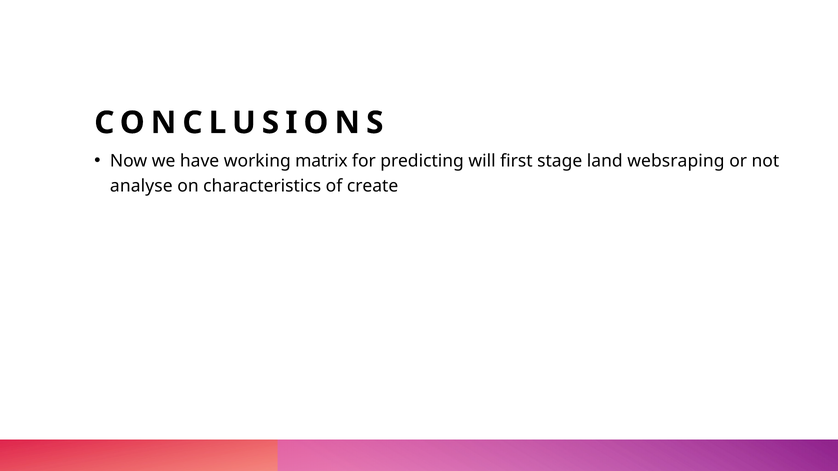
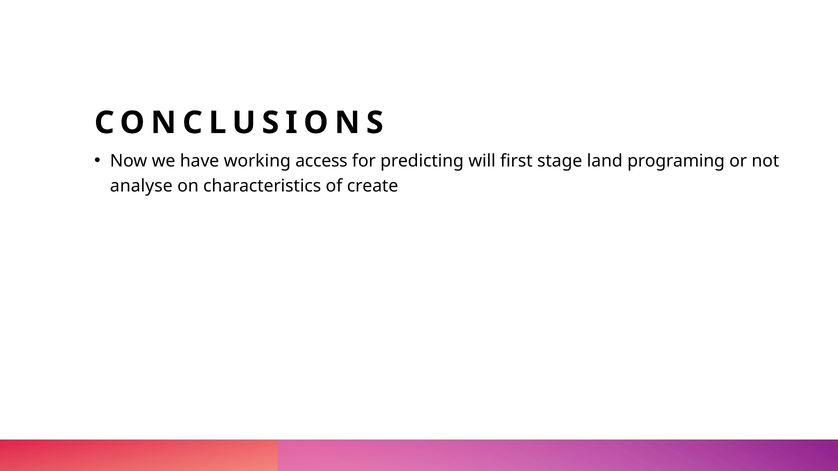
matrix: matrix -> access (321, 161)
websraping: websraping -> programing (676, 161)
